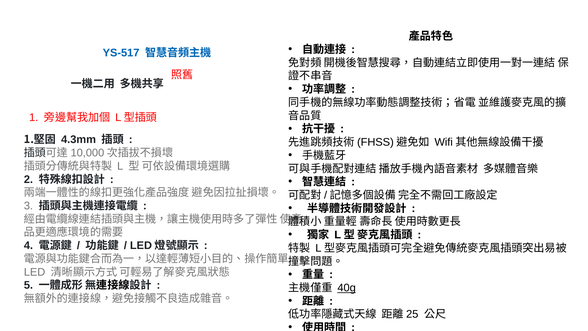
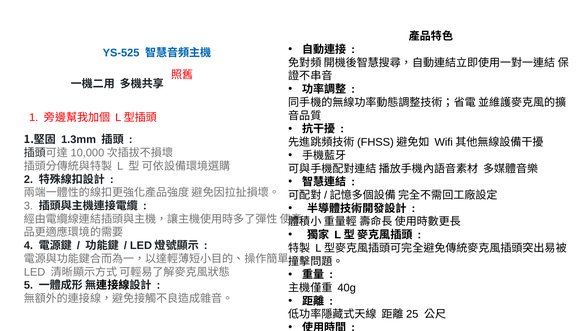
YS-517: YS-517 -> YS-525 (121, 53)
4.3mm: 4.3mm -> 1.3mm (79, 140)
40g underline: present -> none (347, 288)
